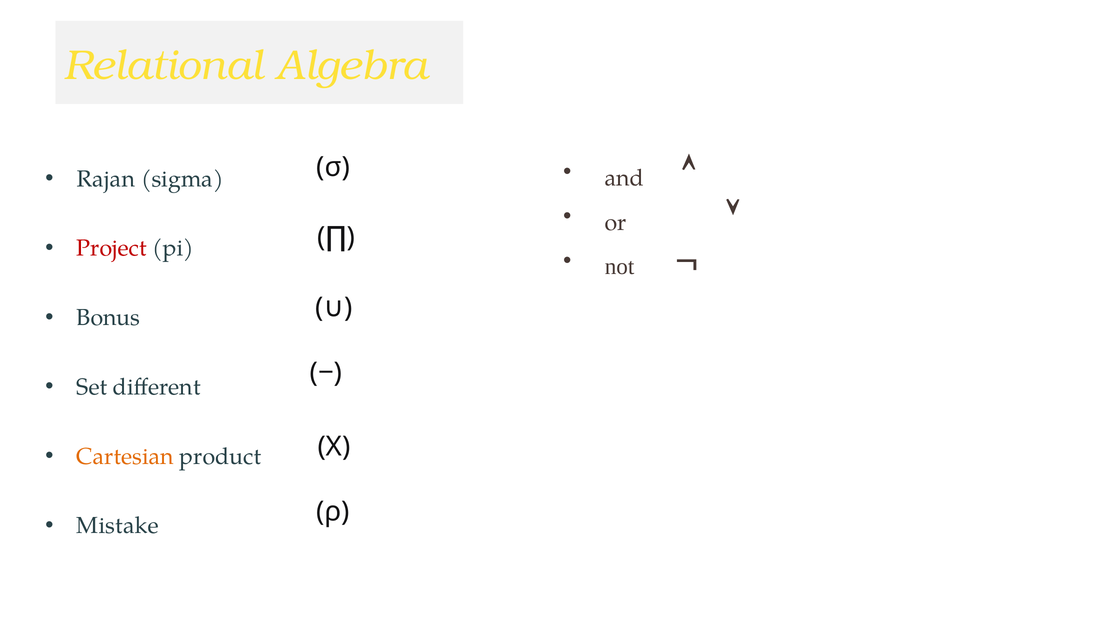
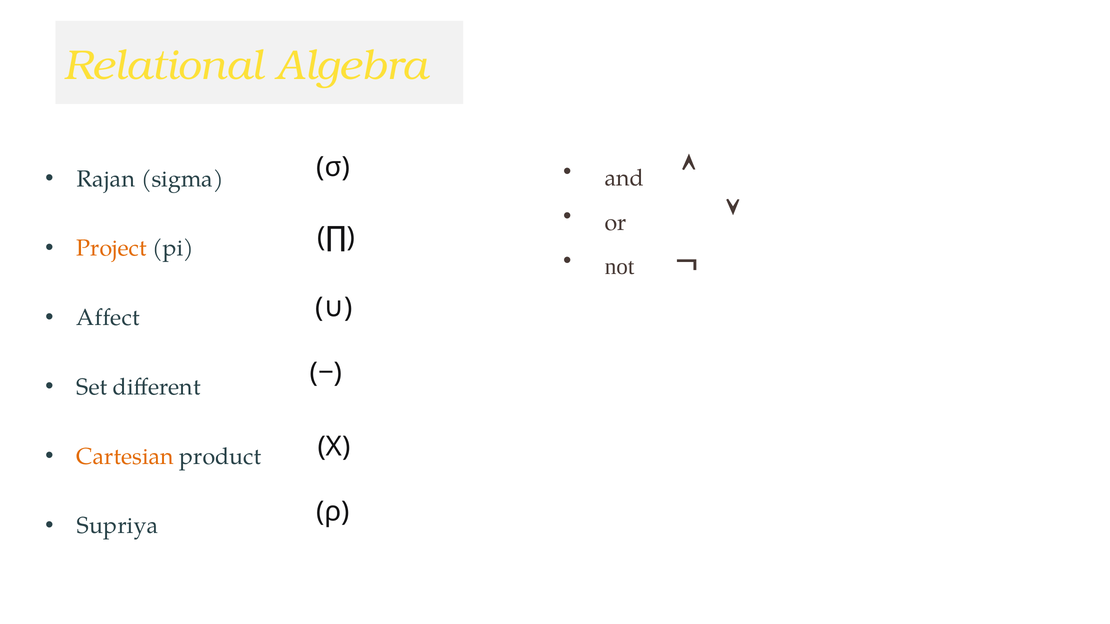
Project colour: red -> orange (112, 249)
Bonus: Bonus -> Affect (108, 318)
Mistake: Mistake -> Supriya (118, 526)
